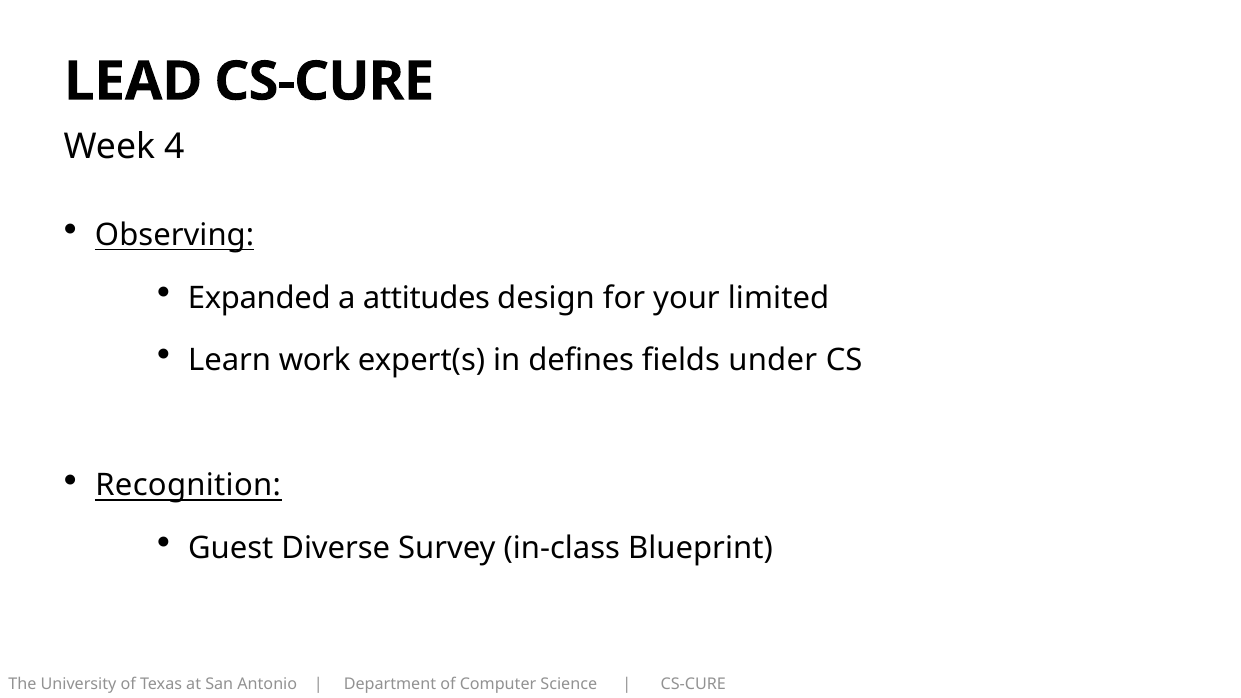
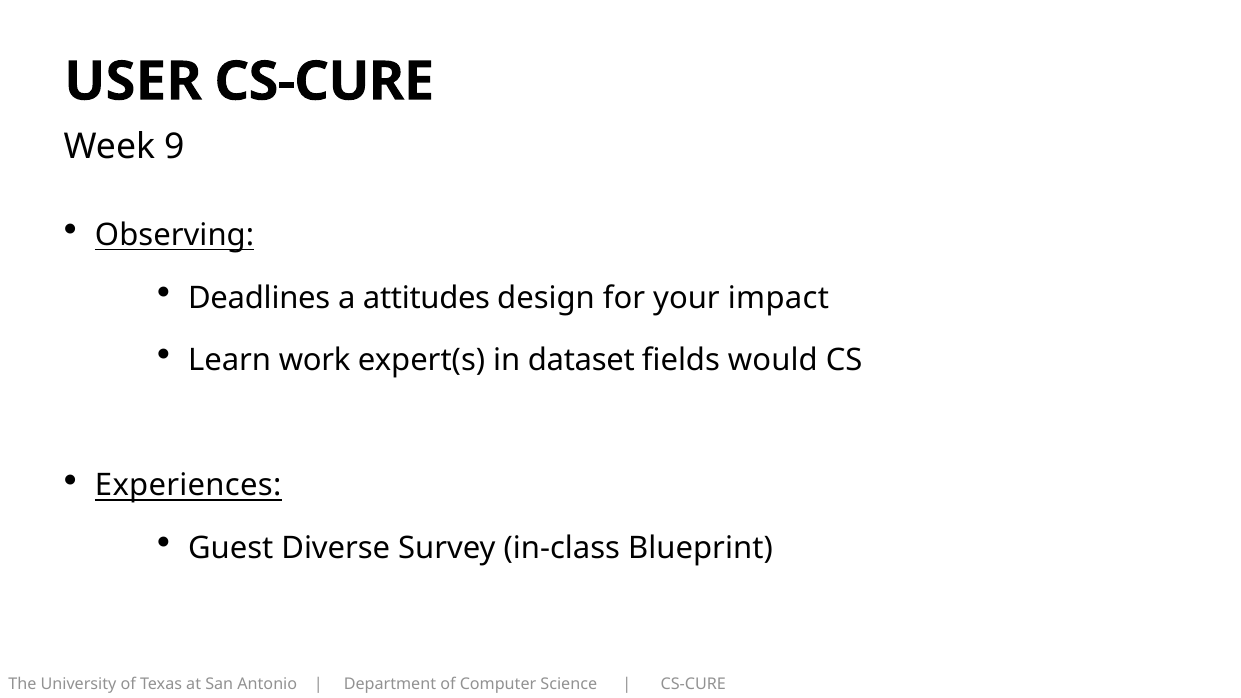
LEAD: LEAD -> USER (133, 82)
4: 4 -> 9 (174, 147)
Expanded: Expanded -> Deadlines (259, 298)
limited: limited -> impact (778, 298)
defines: defines -> dataset (581, 361)
under: under -> would (773, 361)
Recognition: Recognition -> Experiences (188, 486)
